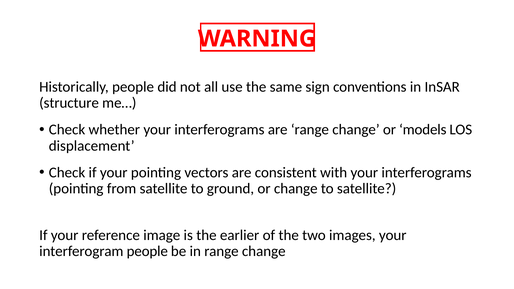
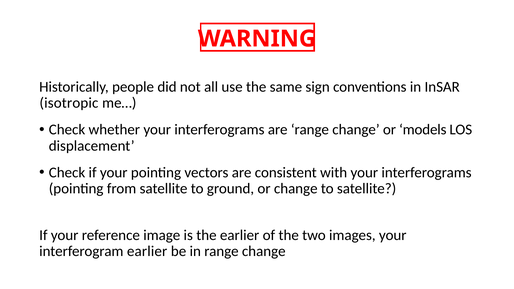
structure: structure -> isotropic (69, 103)
interferogram people: people -> earlier (147, 251)
